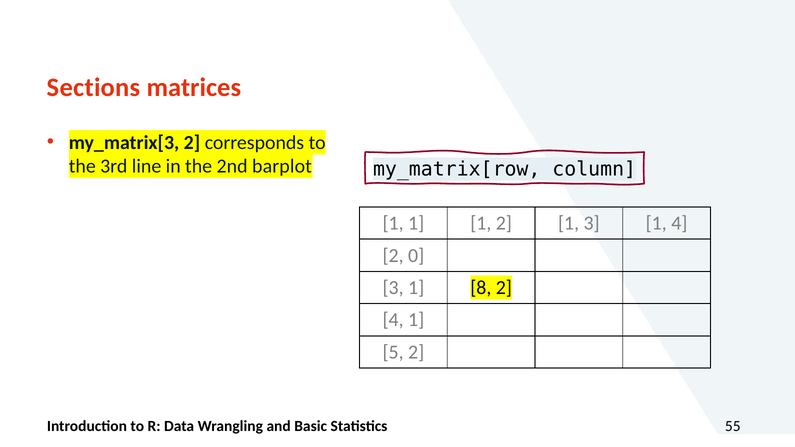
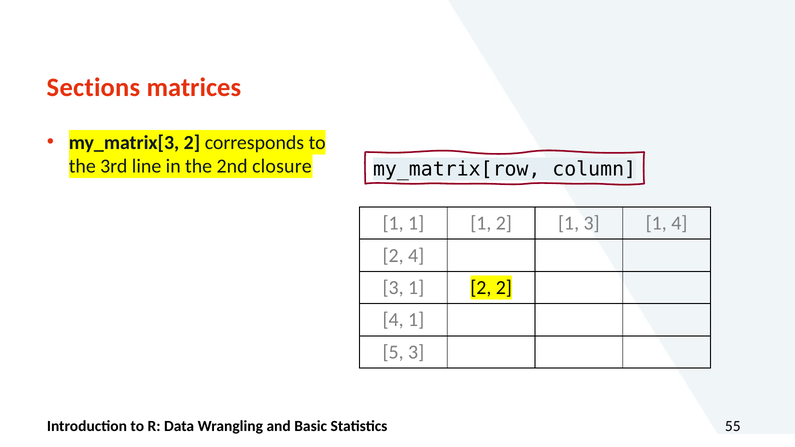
barplot: barplot -> closure (282, 166)
0: 0 -> 4 (416, 256)
3 1 8: 8 -> 2 (481, 288)
5 2: 2 -> 3 (416, 352)
